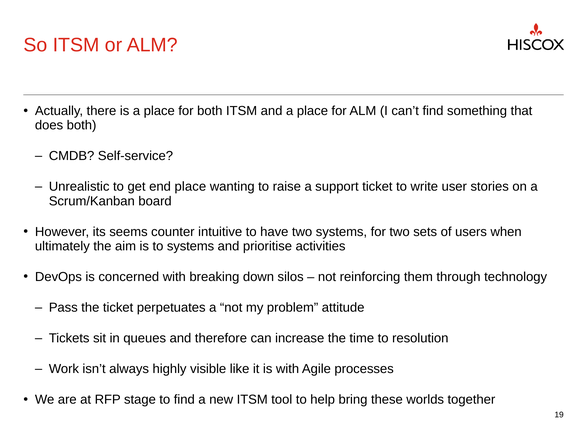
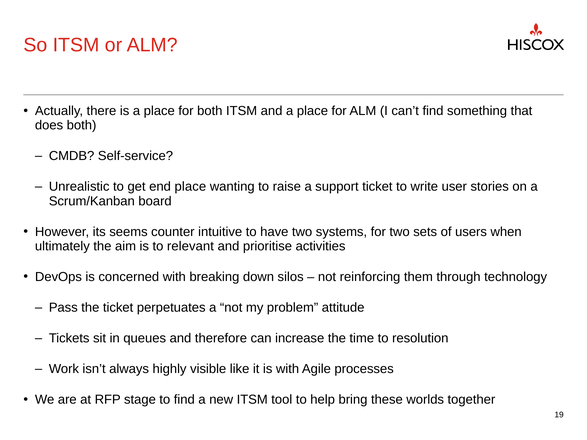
to systems: systems -> relevant (190, 246)
